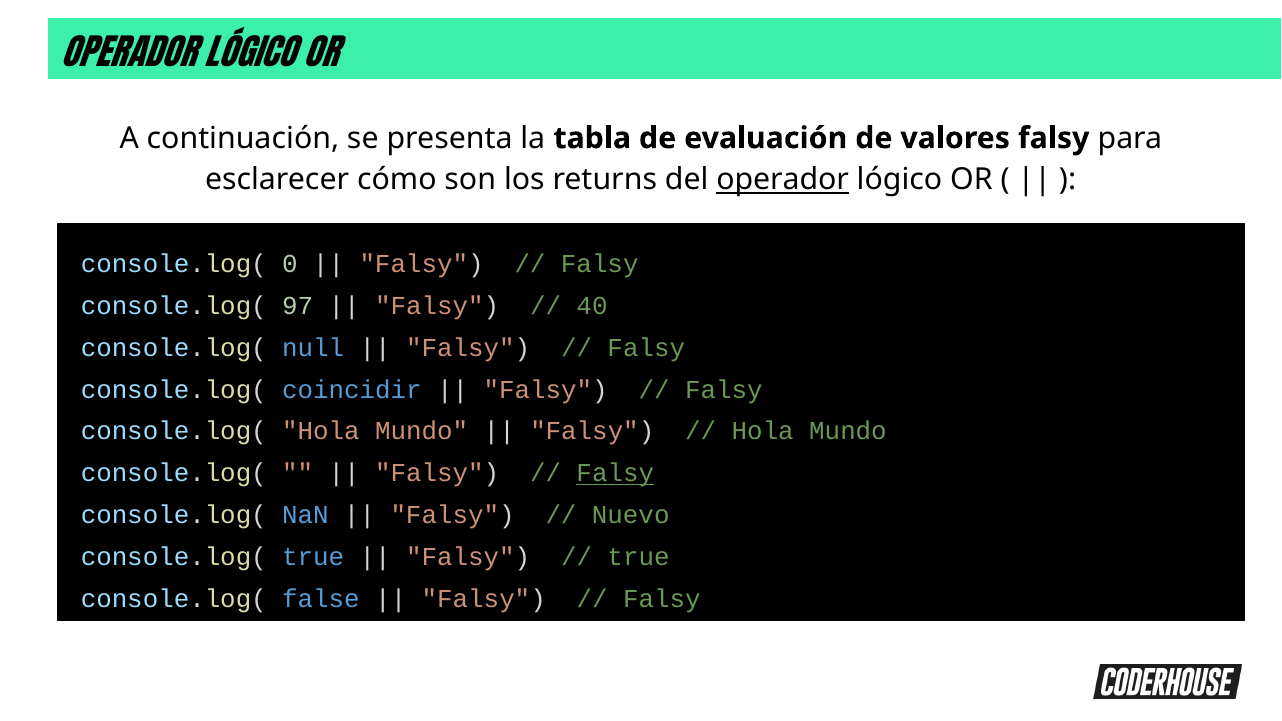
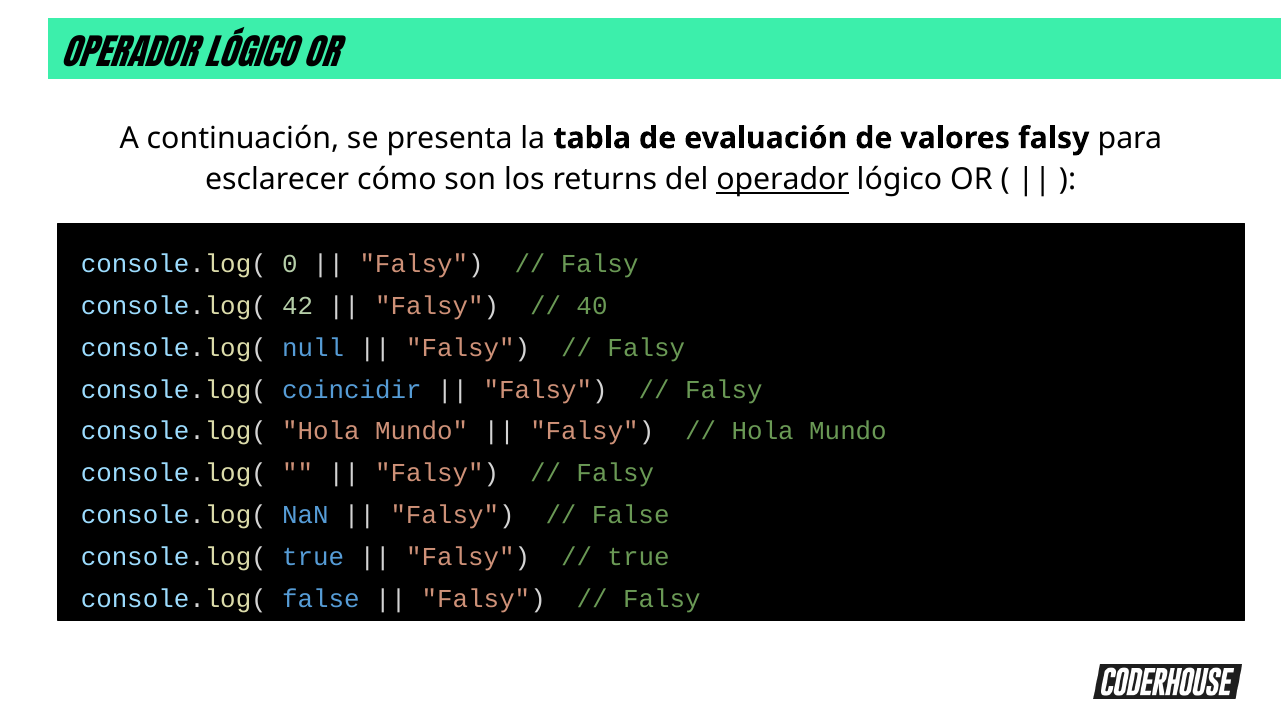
97: 97 -> 42 (298, 306)
Falsy underline: present -> none (615, 473)
Nuevo: Nuevo -> False (631, 515)
